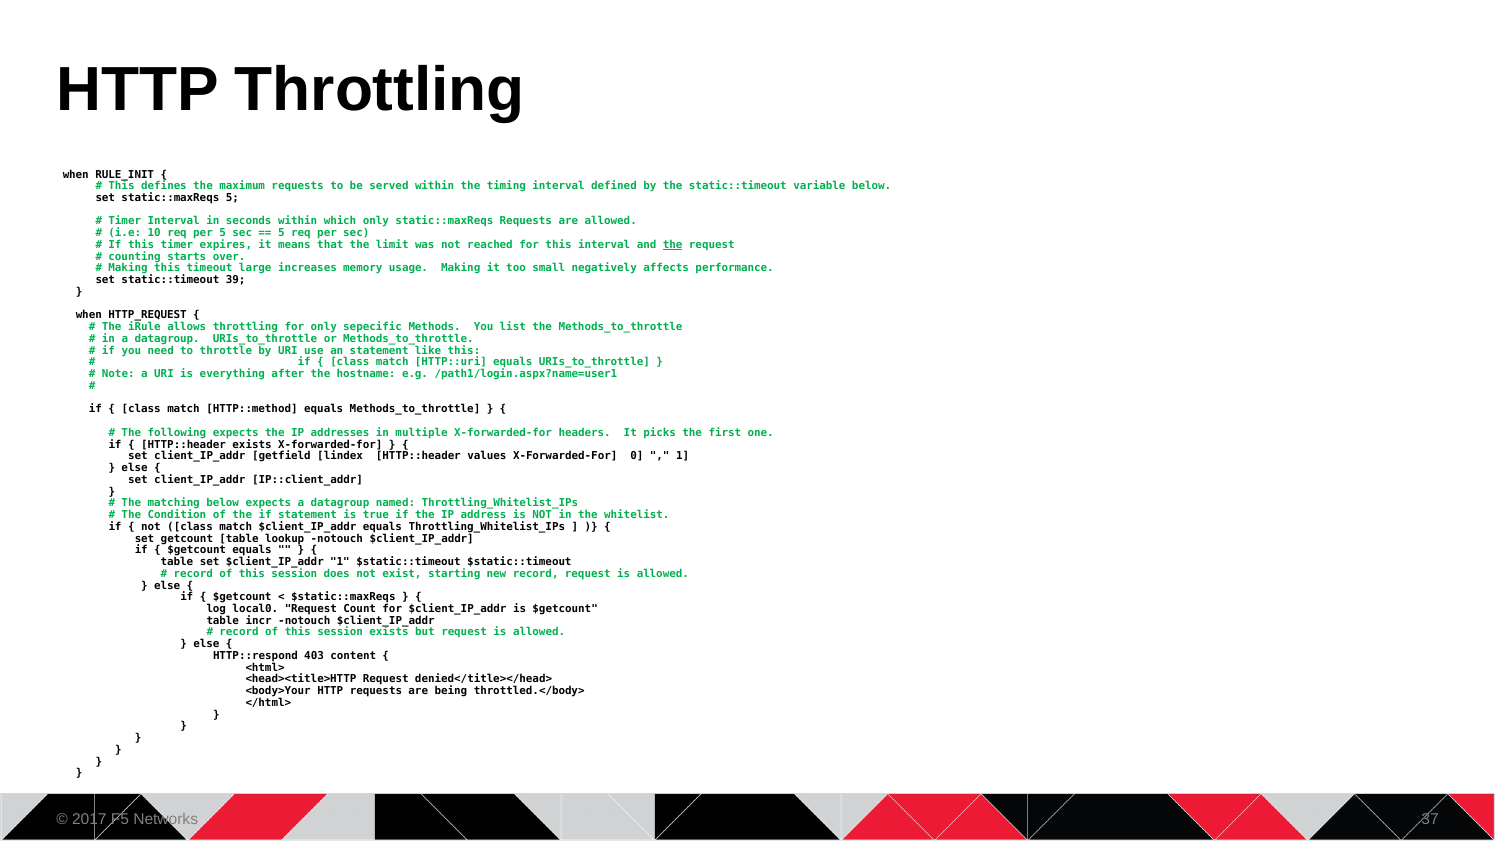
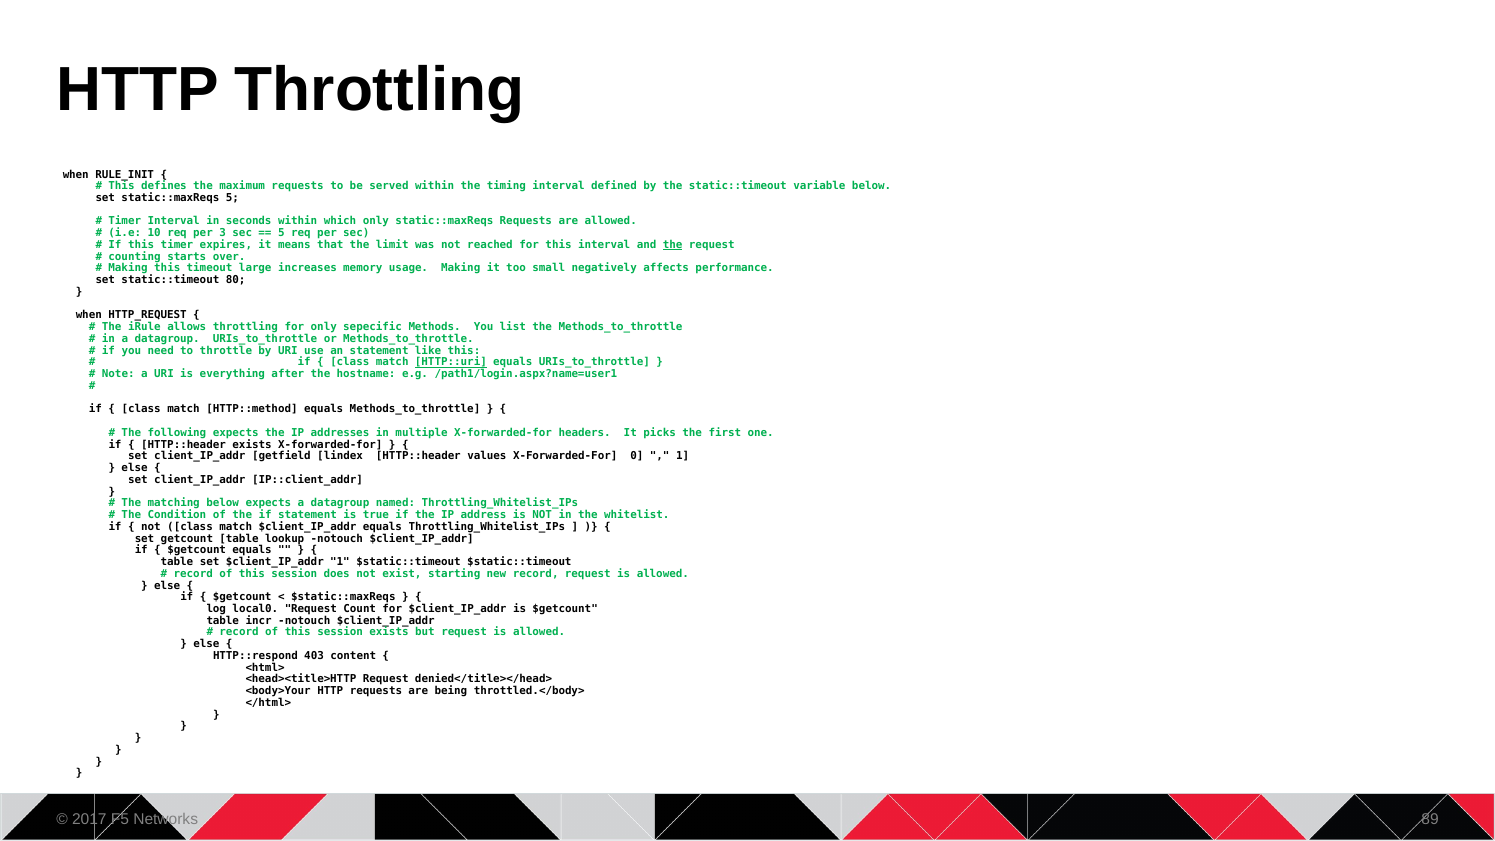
per 5: 5 -> 3 (223, 233)
39: 39 -> 80 (236, 280)
HTTP::uri underline: none -> present (451, 362)
37: 37 -> 89 (1430, 820)
